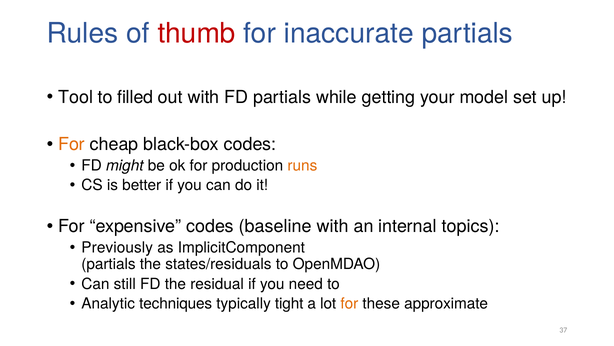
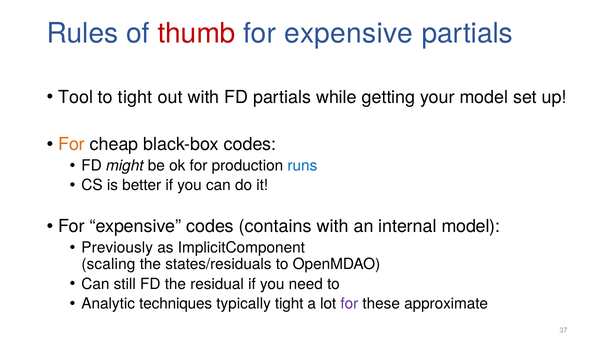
inaccurate: inaccurate -> expensive (349, 33)
to filled: filled -> tight (135, 97)
runs colour: orange -> blue (302, 165)
baseline: baseline -> contains (275, 226)
internal topics: topics -> model (471, 226)
partials: partials -> scaling (108, 264)
for colour: orange -> purple (349, 303)
